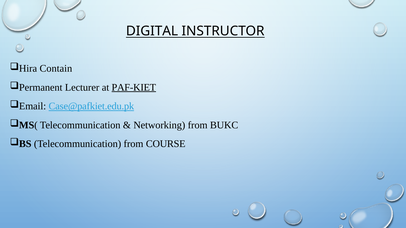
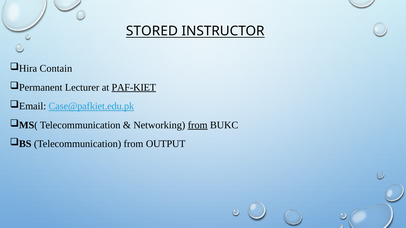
DIGITAL: DIGITAL -> STORED (152, 31)
from underline: none -> present (198, 125)
COURSE: COURSE -> OUTPUT (166, 144)
